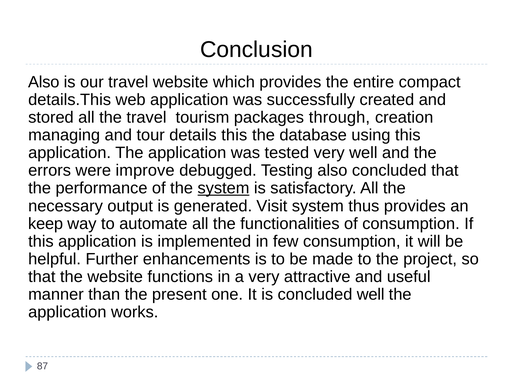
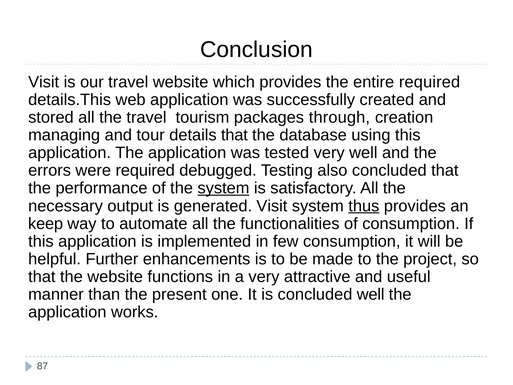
Also: Also -> Visit (44, 82)
entire compact: compact -> required (430, 82)
details this: this -> that (234, 135)
were improve: improve -> required (145, 170)
thus underline: none -> present (364, 206)
